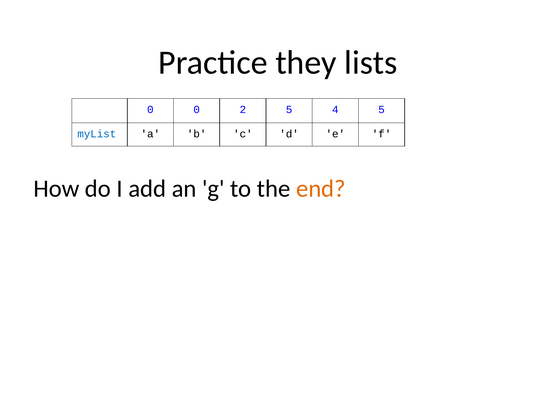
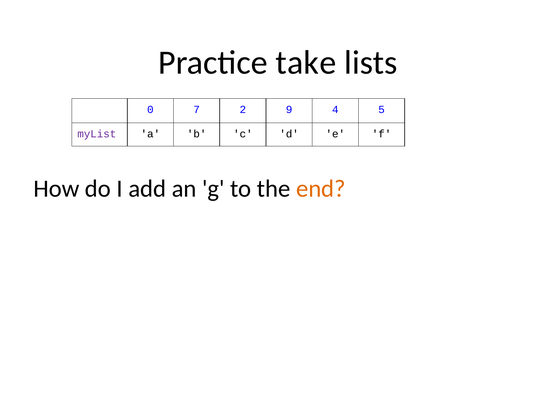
they: they -> take (306, 63)
0 0: 0 -> 7 (197, 110)
2 5: 5 -> 9 (289, 110)
myList colour: blue -> purple (97, 134)
